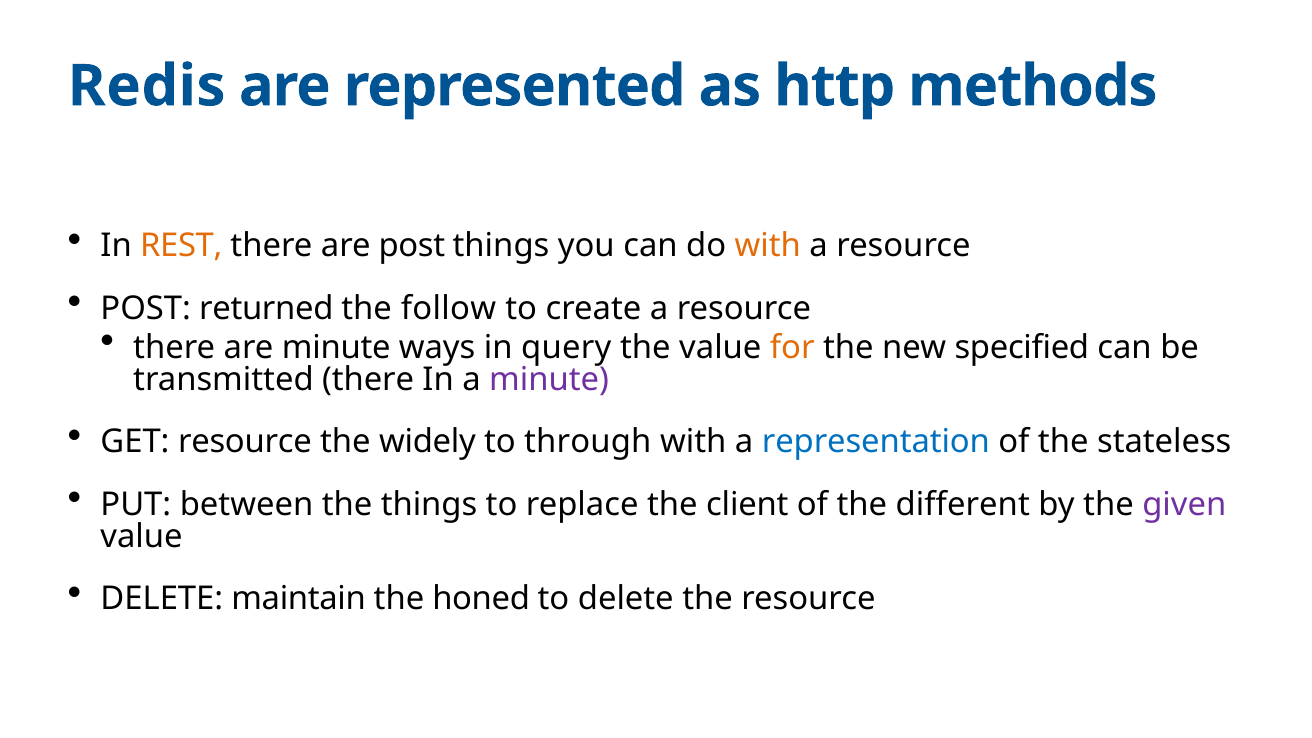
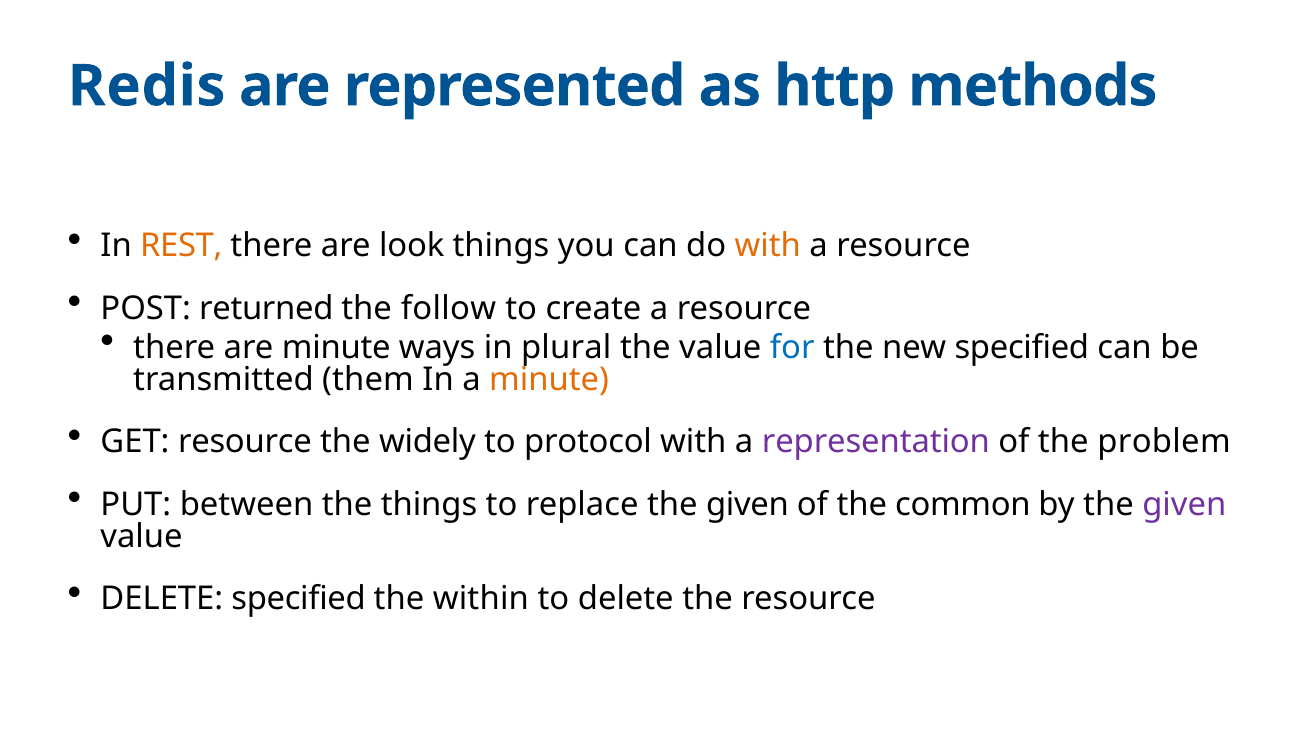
are post: post -> look (412, 246)
query: query -> plural (566, 347)
for colour: orange -> blue (792, 347)
transmitted there: there -> them (368, 379)
minute colour: purple -> orange (549, 379)
through: through -> protocol (588, 442)
representation colour: blue -> purple (876, 442)
stateless: stateless -> problem (1164, 442)
replace the client: client -> given (747, 505)
different: different -> common (963, 505)
DELETE maintain: maintain -> specified (299, 599)
honed: honed -> within (481, 599)
